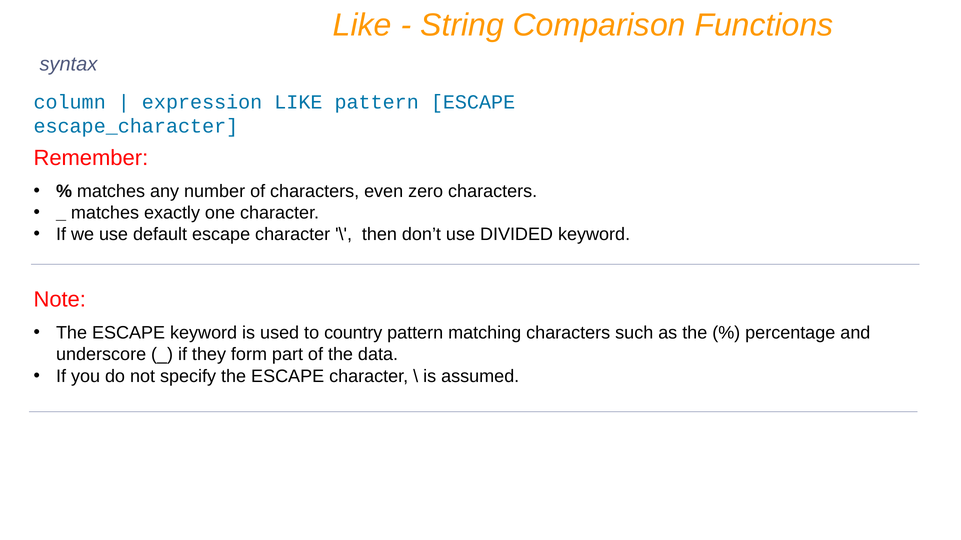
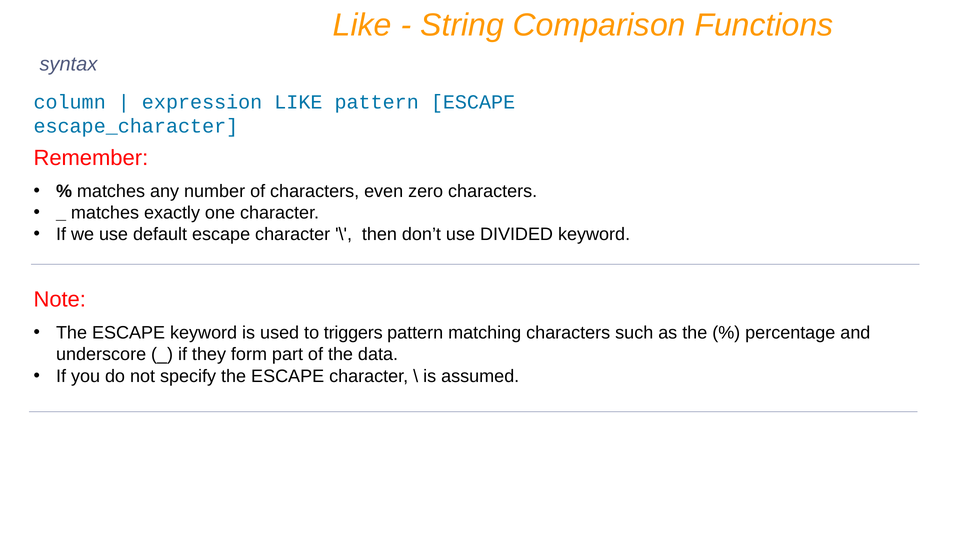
country: country -> triggers (353, 333)
